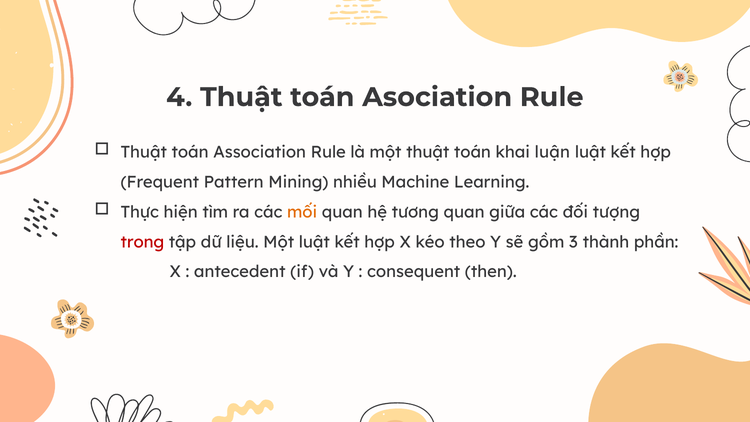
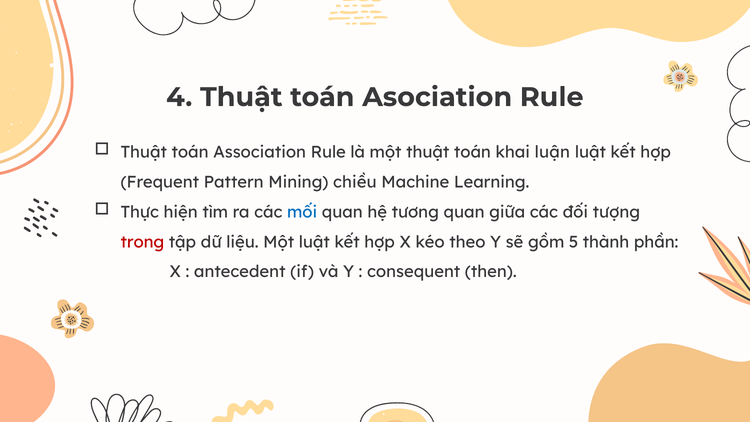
nhiều: nhiều -> chiều (355, 182)
mối colour: orange -> blue (302, 212)
3: 3 -> 5 (574, 242)
